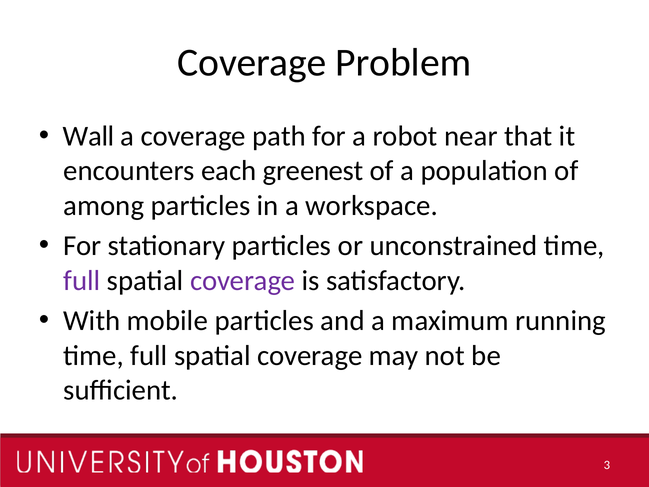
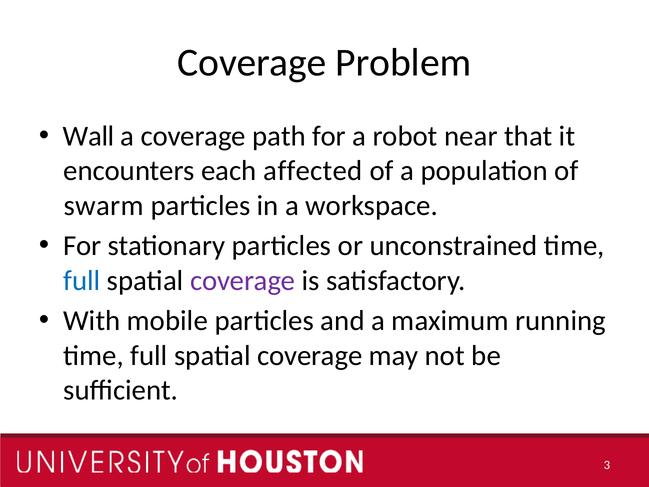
greenest: greenest -> affected (313, 171)
among: among -> swarm (104, 205)
full colour: purple -> blue (82, 280)
